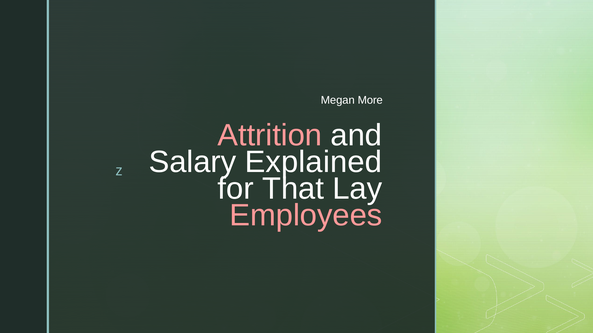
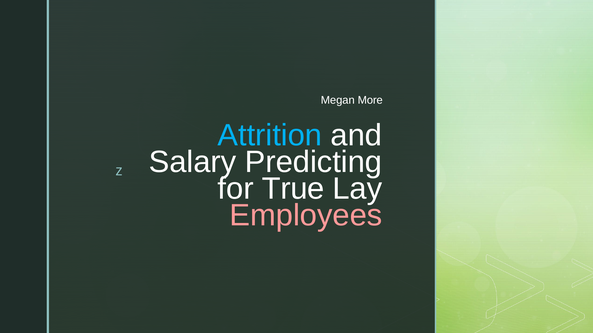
Attrition colour: pink -> light blue (270, 136)
Explained: Explained -> Predicting (313, 162)
That: That -> True (293, 189)
